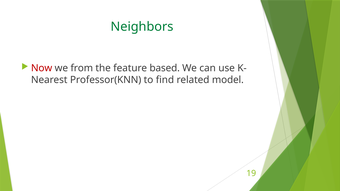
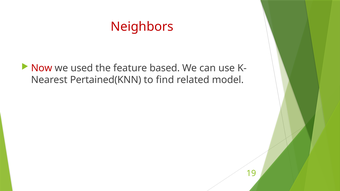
Neighbors colour: green -> red (142, 27)
from: from -> used (82, 68)
Professor(KNN: Professor(KNN -> Pertained(KNN (106, 80)
